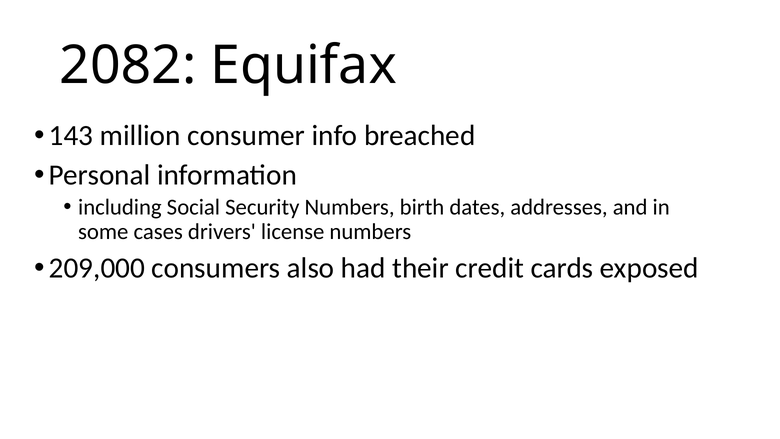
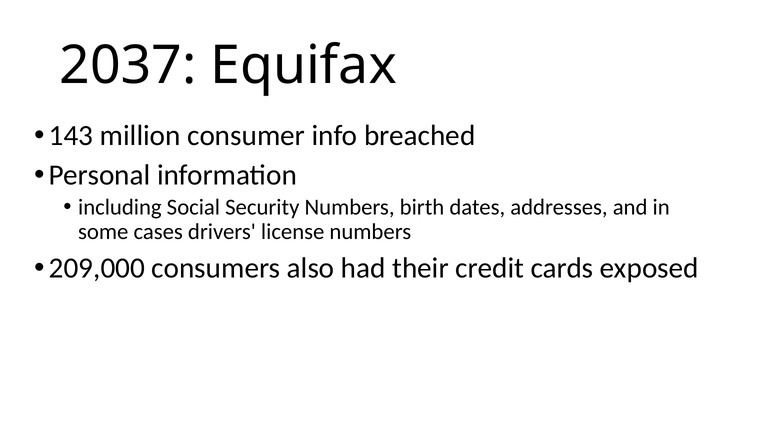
2082: 2082 -> 2037 (128, 65)
